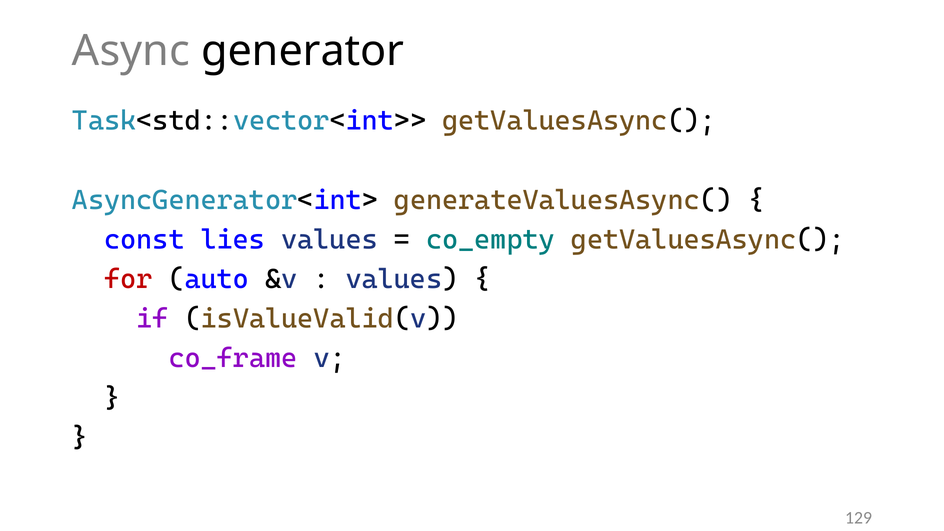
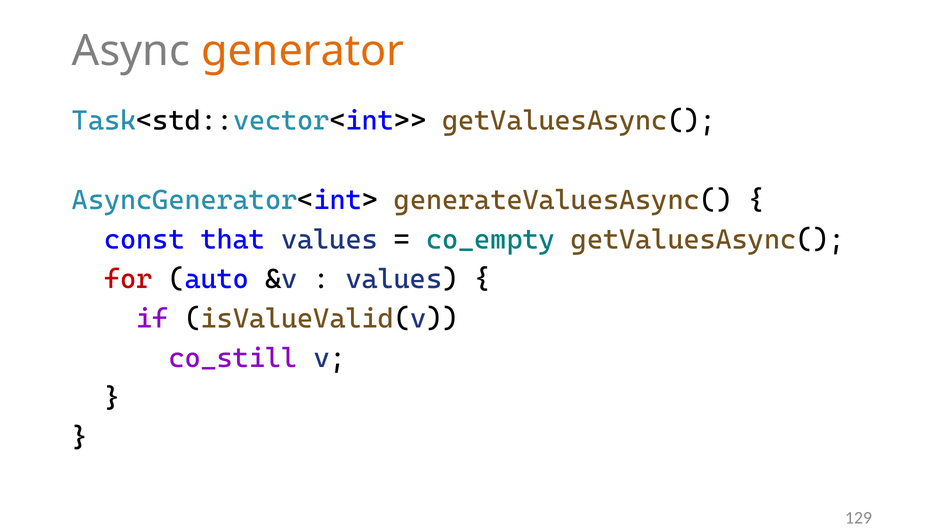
generator colour: black -> orange (303, 51)
lies: lies -> that (233, 240)
co_frame: co_frame -> co_still (233, 358)
